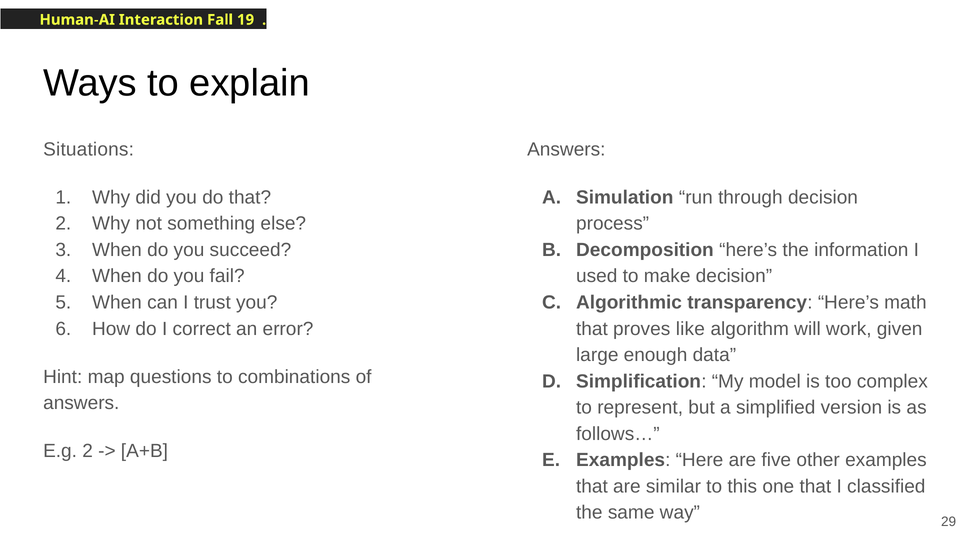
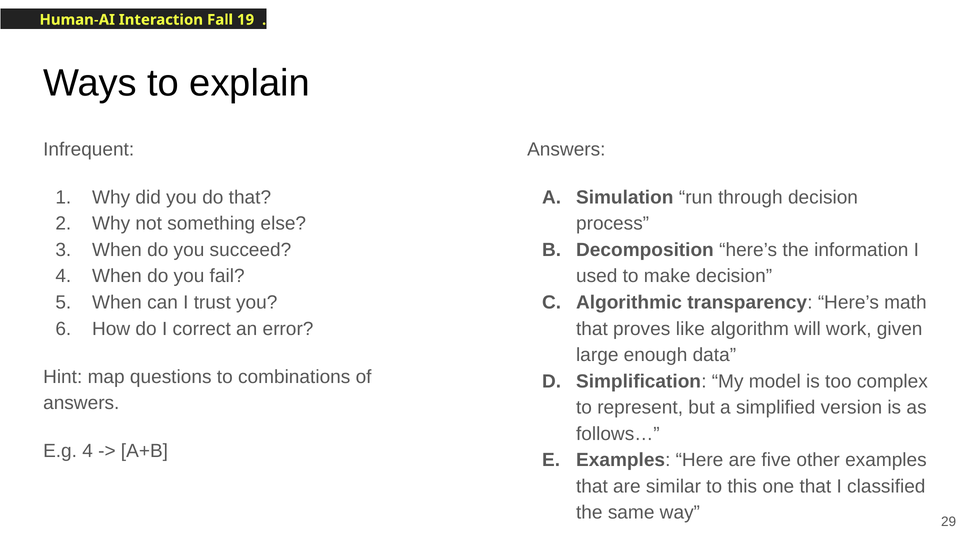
Situations: Situations -> Infrequent (89, 149)
E.g 2: 2 -> 4 (88, 451)
